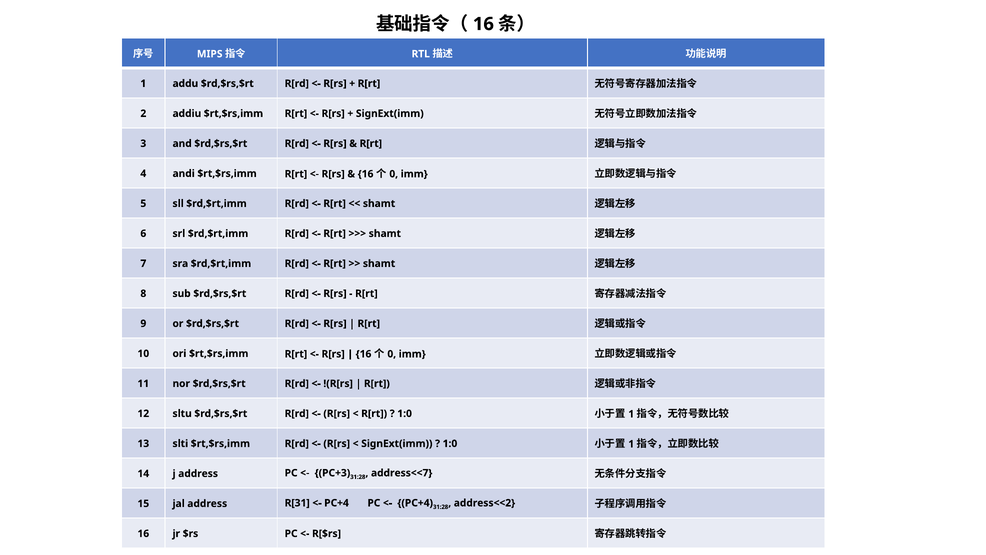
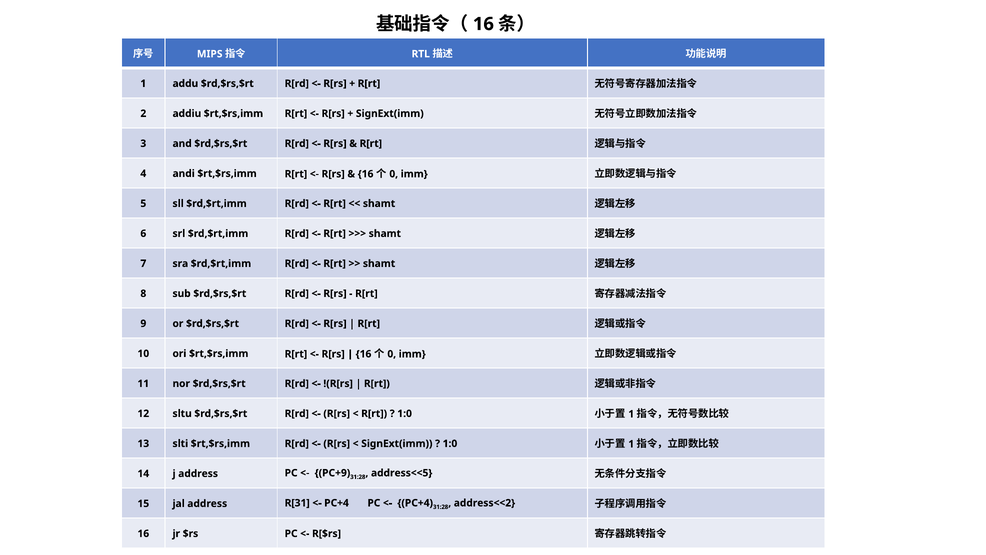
PC+3: PC+3 -> PC+9 (332, 473)
address<<7: address<<7 -> address<<5 (402, 473)
